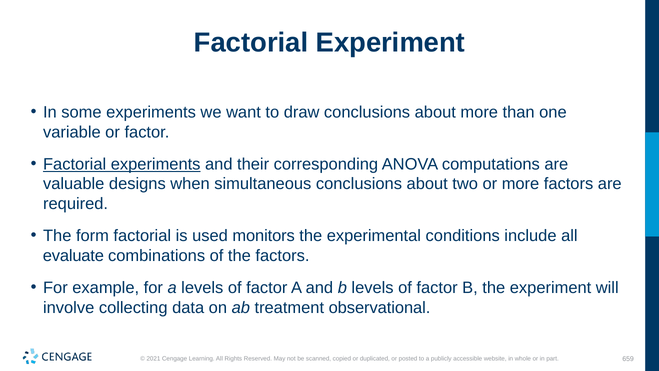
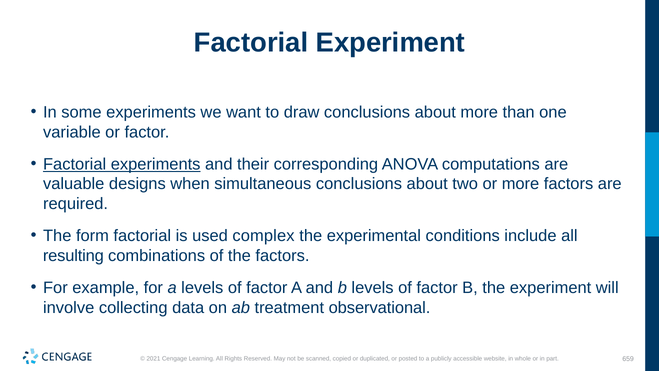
monitors: monitors -> complex (263, 236)
evaluate: evaluate -> resulting (73, 256)
